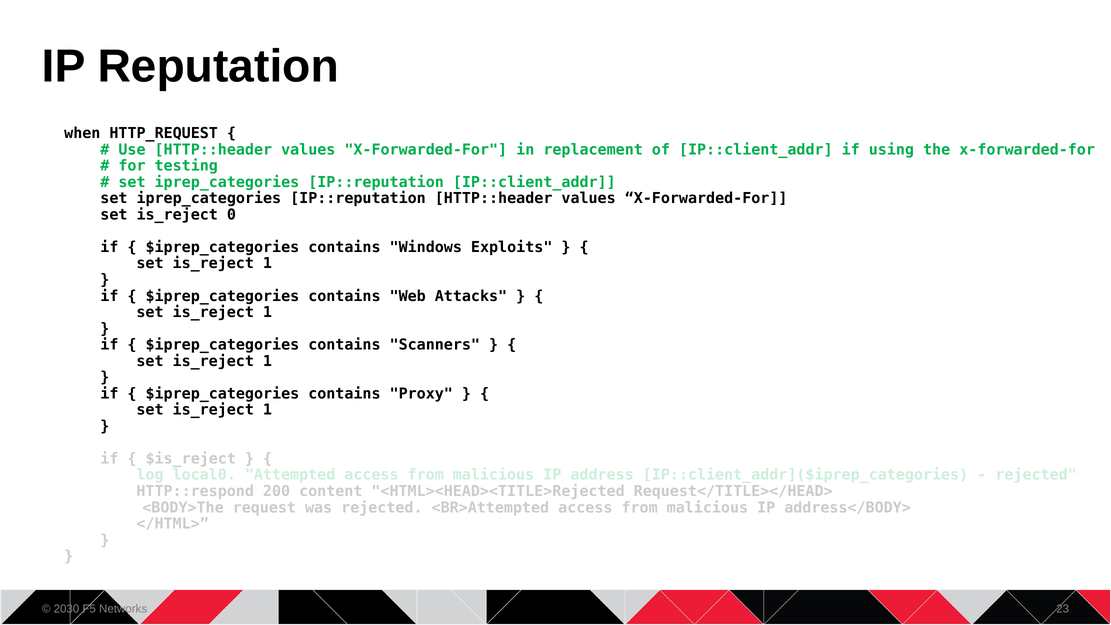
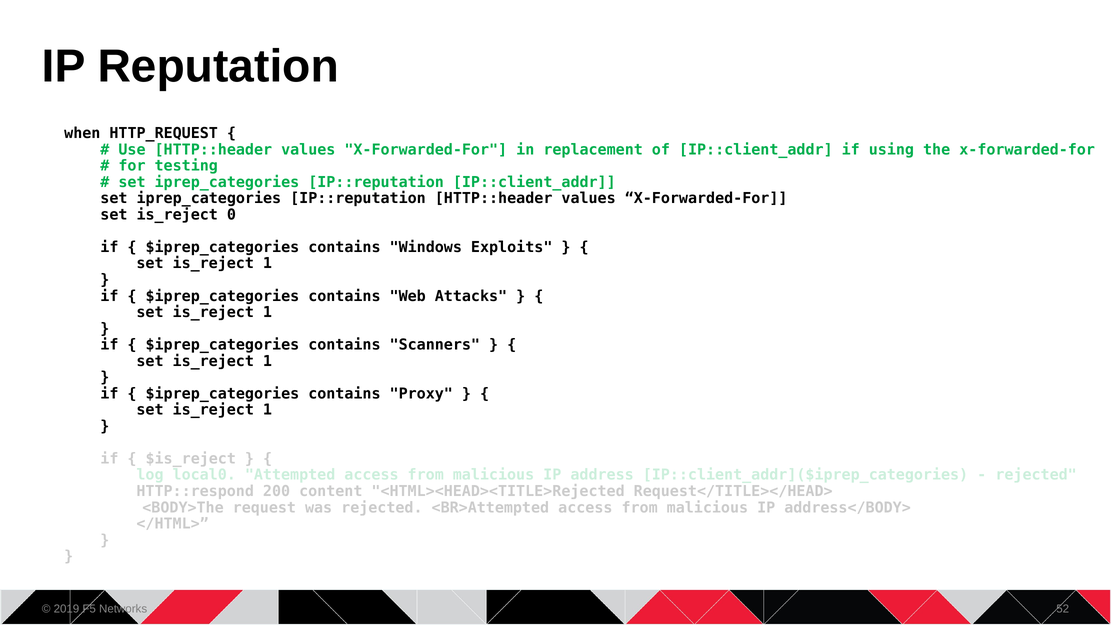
2030: 2030 -> 2019 (66, 609)
23: 23 -> 52 (1063, 609)
